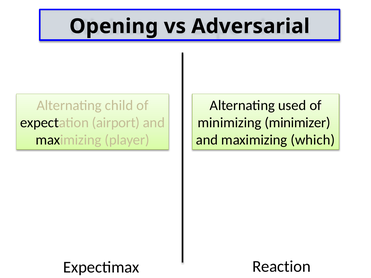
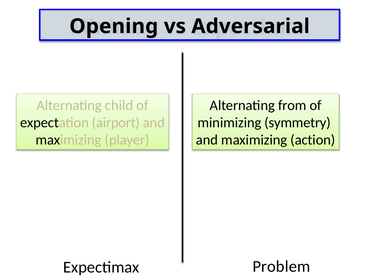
used: used -> from (292, 105)
minimizer: minimizer -> symmetry (298, 123)
which: which -> action (313, 140)
Reaction: Reaction -> Problem (281, 267)
